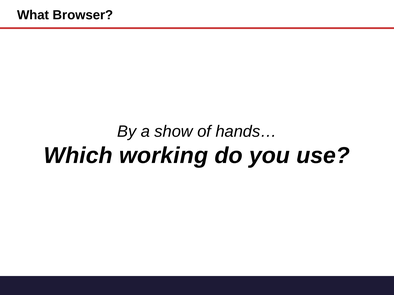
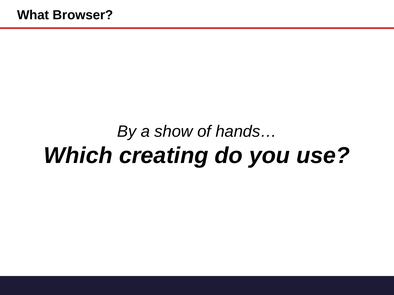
working: working -> creating (164, 156)
